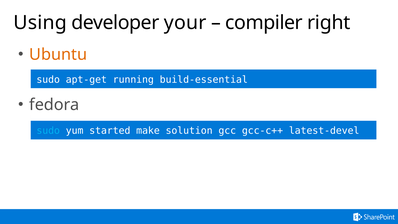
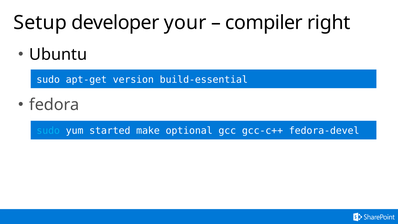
Using: Using -> Setup (40, 23)
Ubuntu colour: orange -> black (58, 54)
running: running -> version (133, 79)
solution: solution -> optional (189, 131)
latest-devel: latest-devel -> fedora-devel (324, 131)
